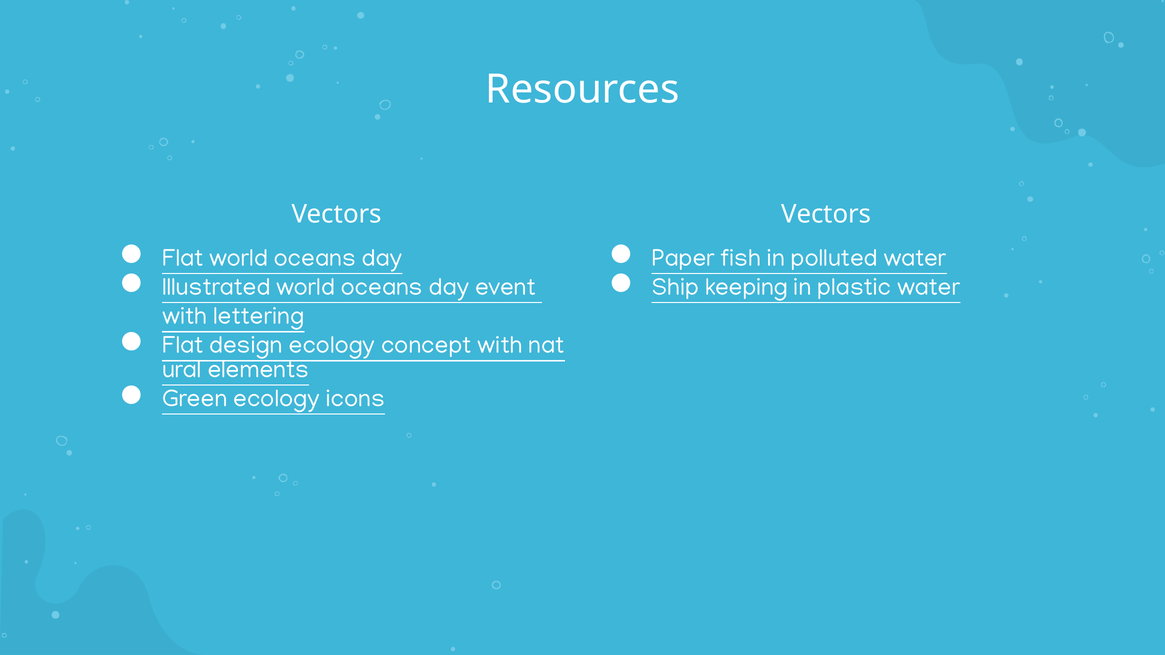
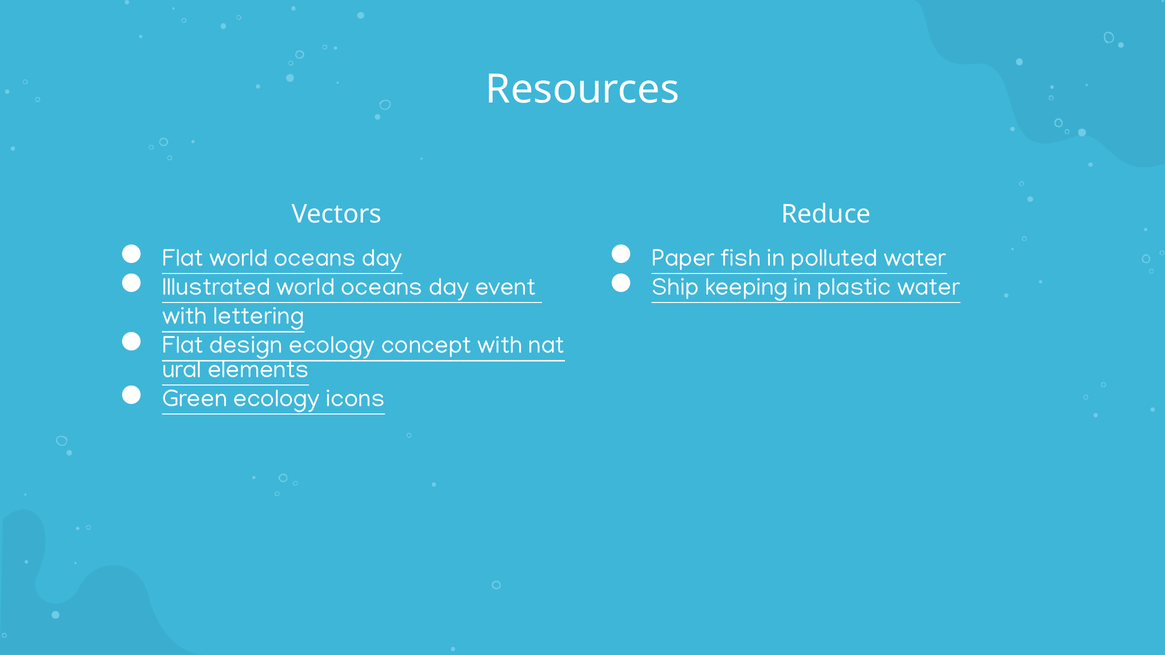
Vectors: Vectors -> Reduce (826, 214)
